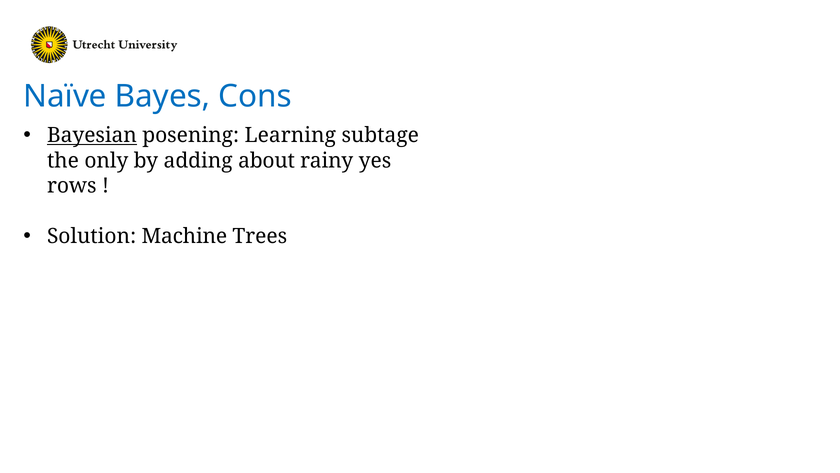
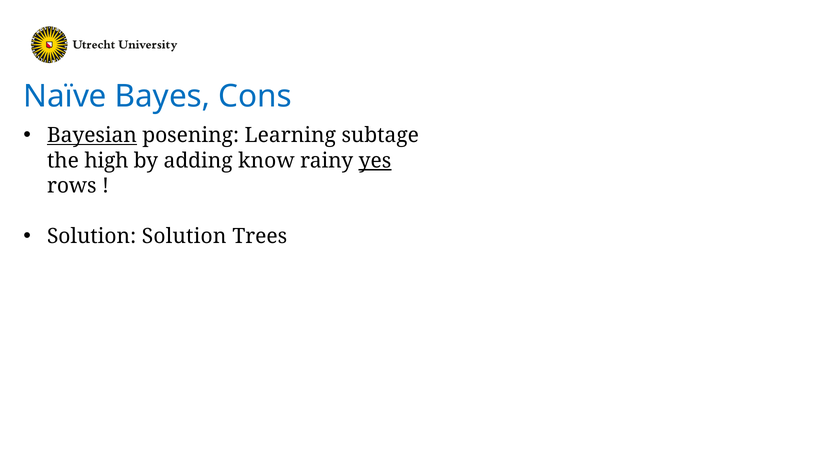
only: only -> high (106, 160)
about: about -> know (266, 160)
yes underline: none -> present (375, 160)
Solution Machine: Machine -> Solution (184, 236)
